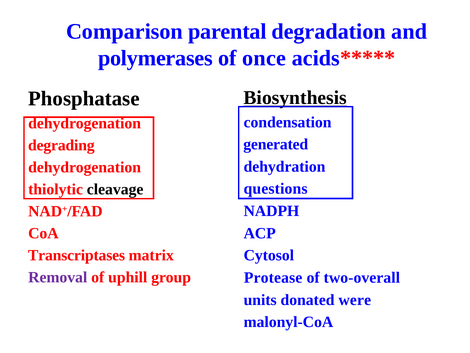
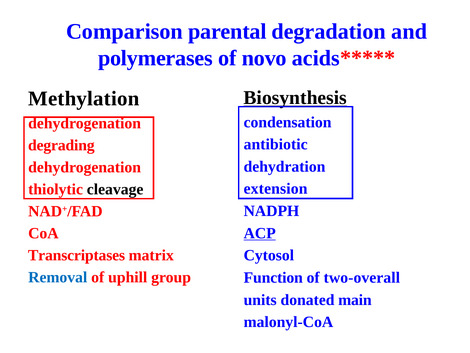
once: once -> novo (264, 58)
Phosphatase: Phosphatase -> Methylation (84, 99)
generated: generated -> antibiotic (276, 144)
questions: questions -> extension (276, 189)
ACP underline: none -> present (260, 233)
Removal colour: purple -> blue (58, 277)
Protease: Protease -> Function (273, 277)
were: were -> main (355, 299)
